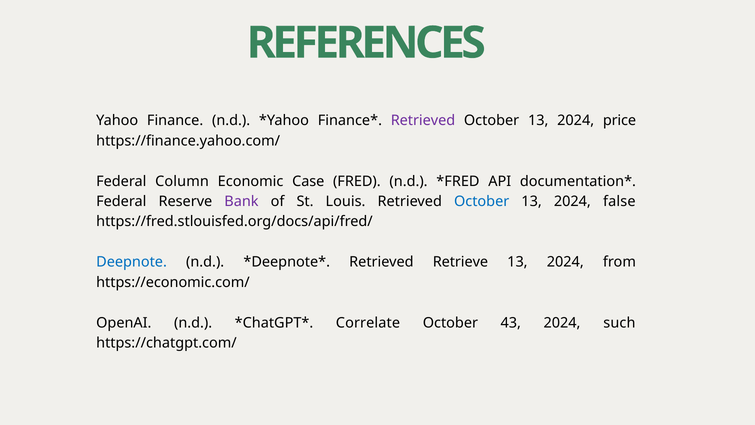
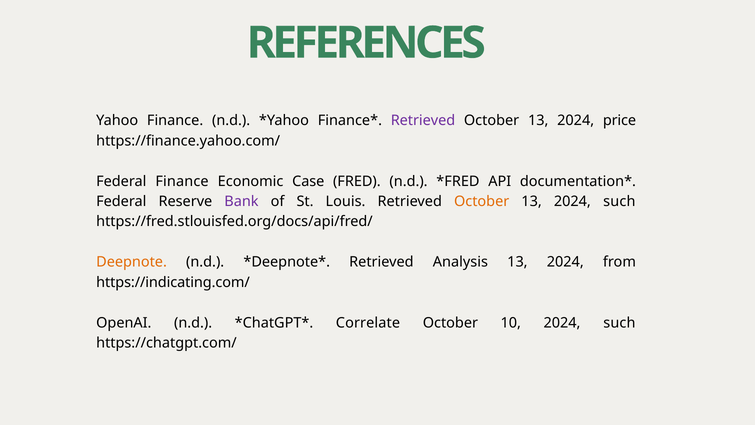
Federal Column: Column -> Finance (182, 181)
October colour: blue -> orange (482, 201)
13 2024 false: false -> such (619, 201)
Deepnote colour: blue -> orange (132, 262)
Retrieve: Retrieve -> Analysis (460, 262)
https://economic.com/: https://economic.com/ -> https://indicating.com/ (173, 282)
43: 43 -> 10 (511, 323)
